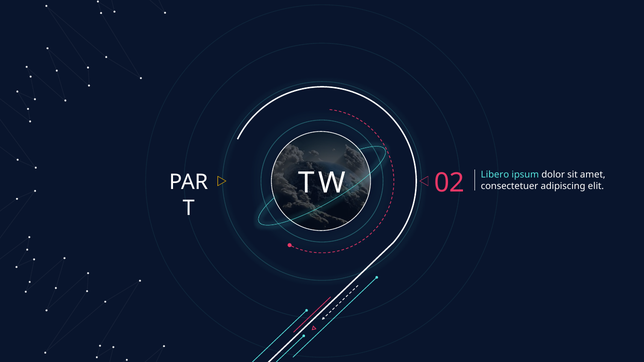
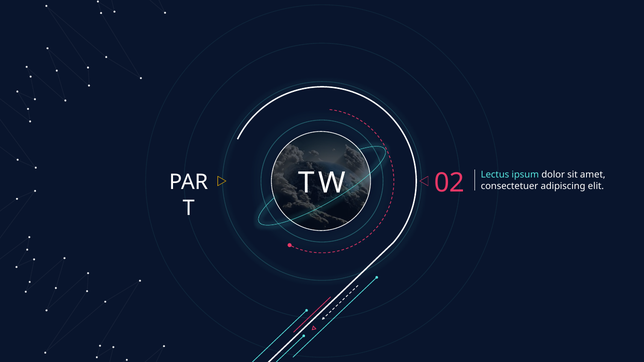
Libero: Libero -> Lectus (495, 175)
